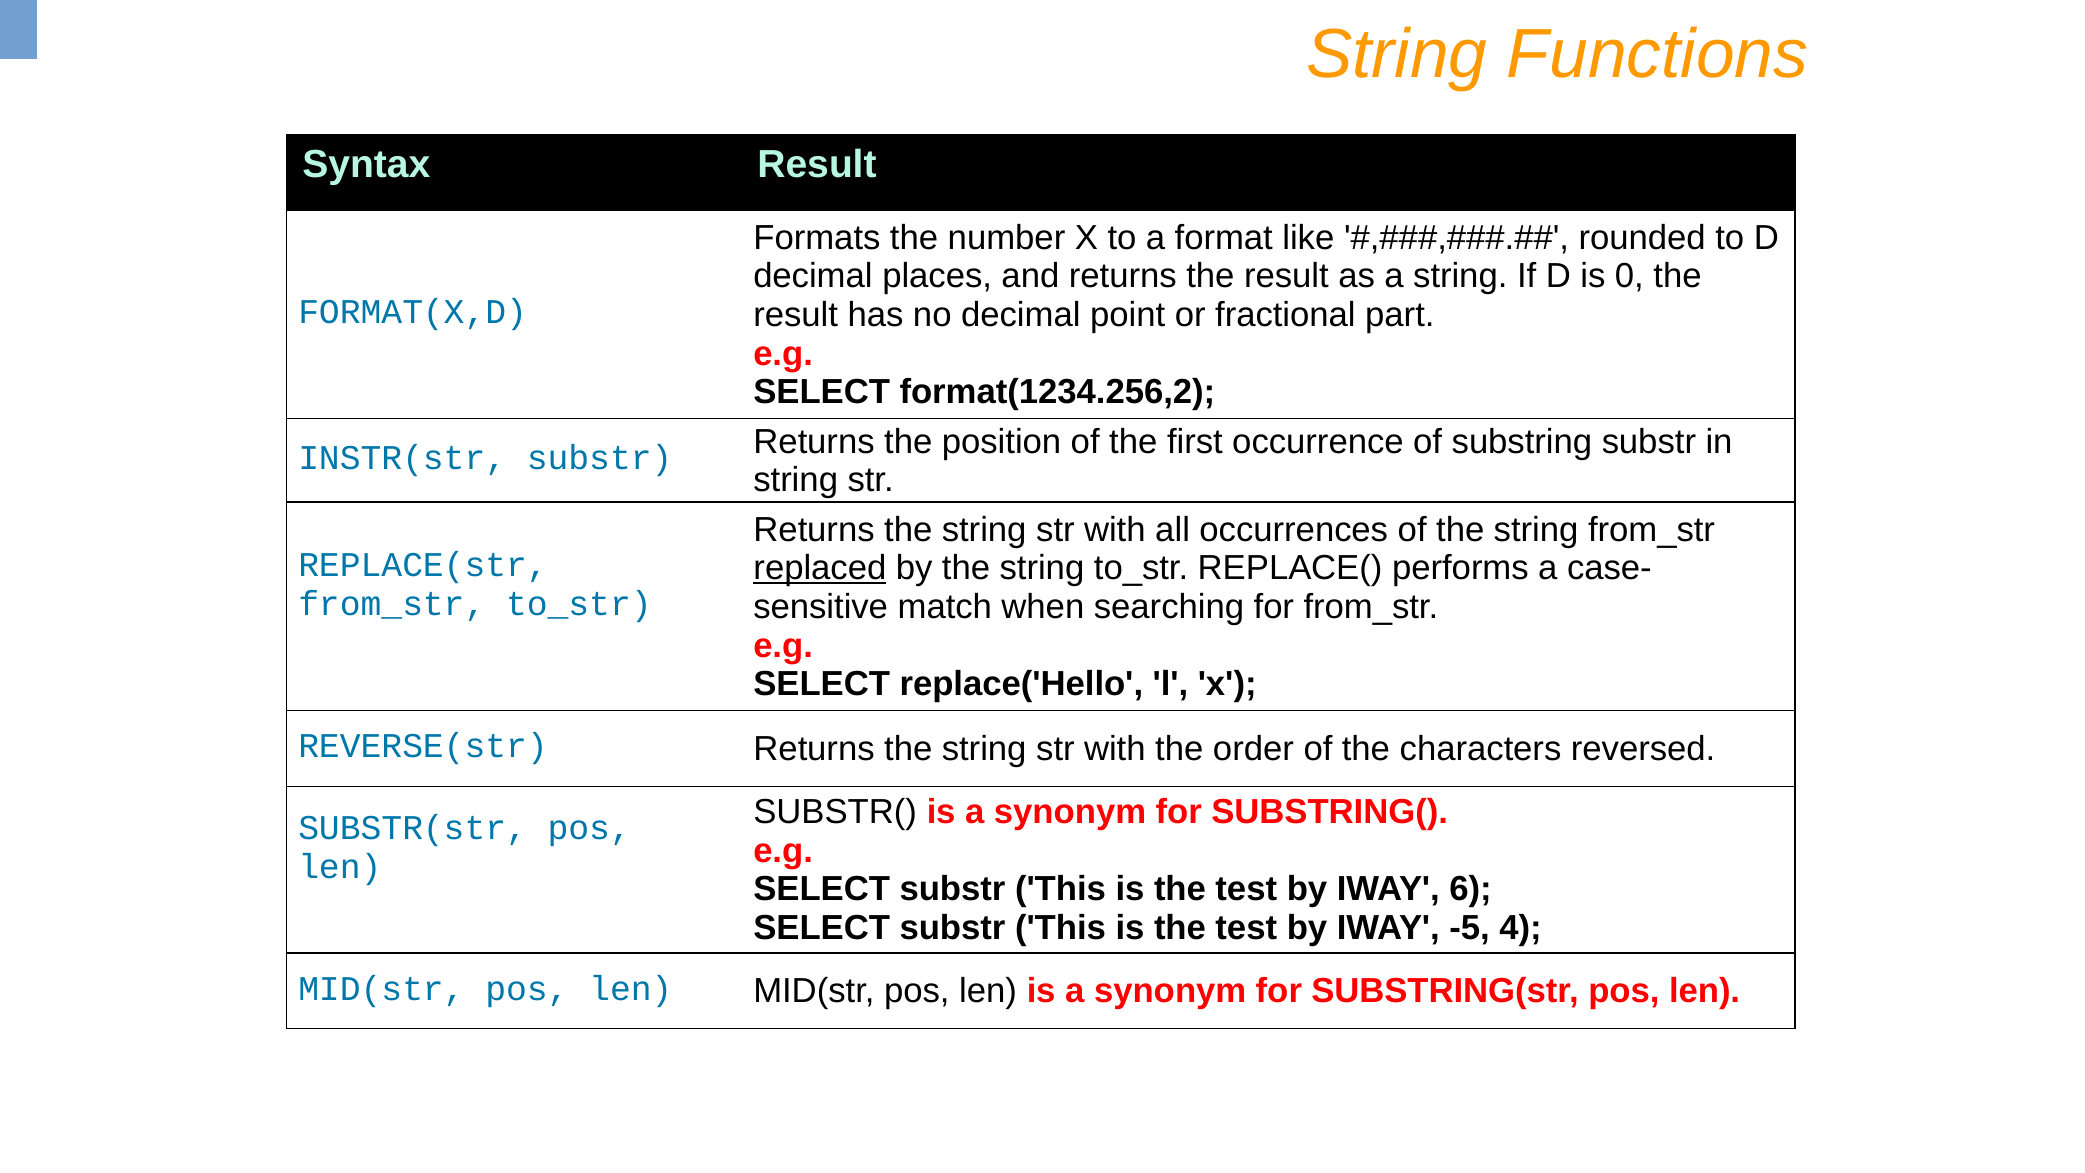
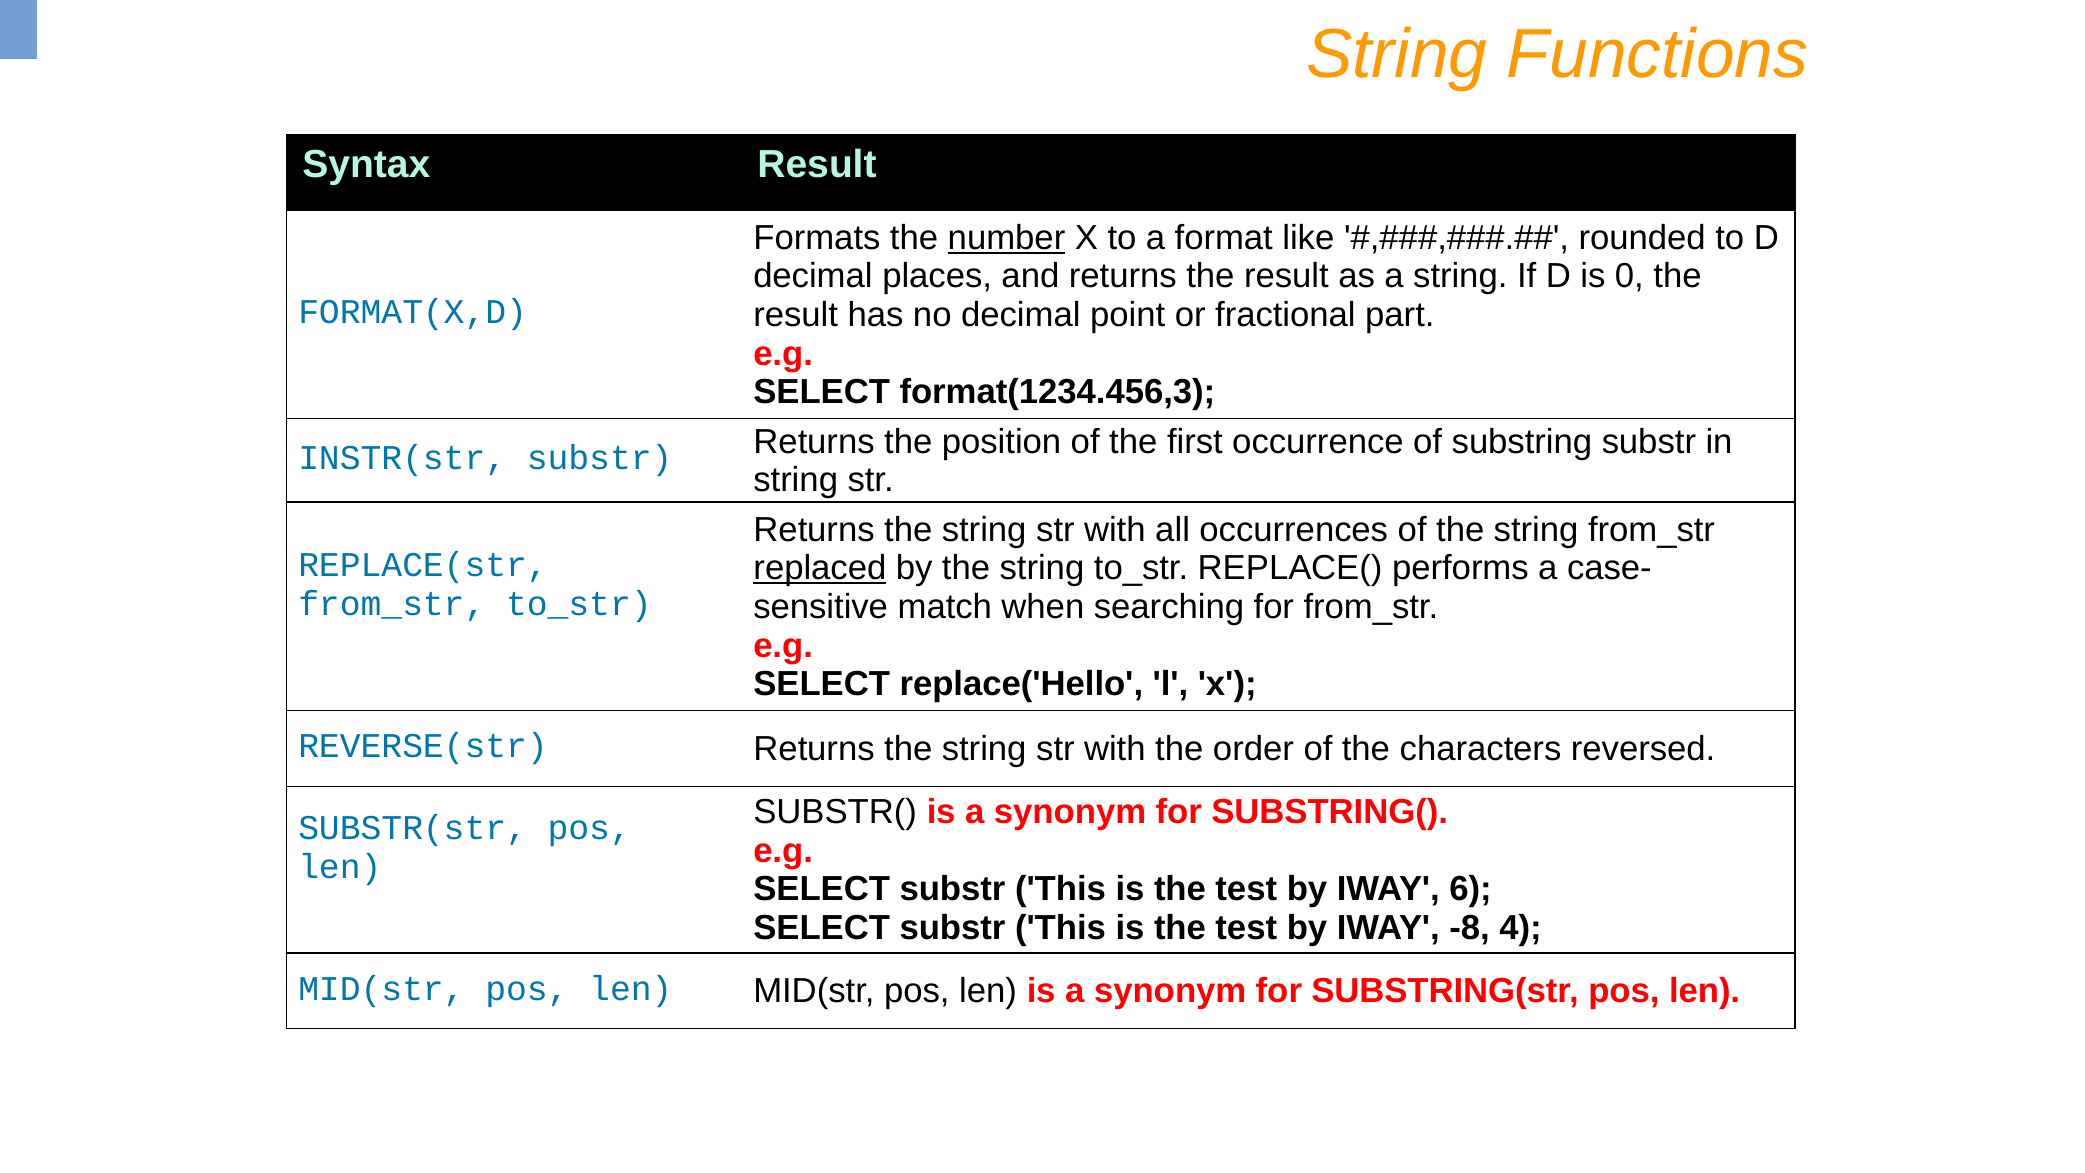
number underline: none -> present (1007, 238)
format(1234.256,2: format(1234.256,2 -> format(1234.456,3 (1057, 392)
-5: -5 -> -8 (1470, 928)
